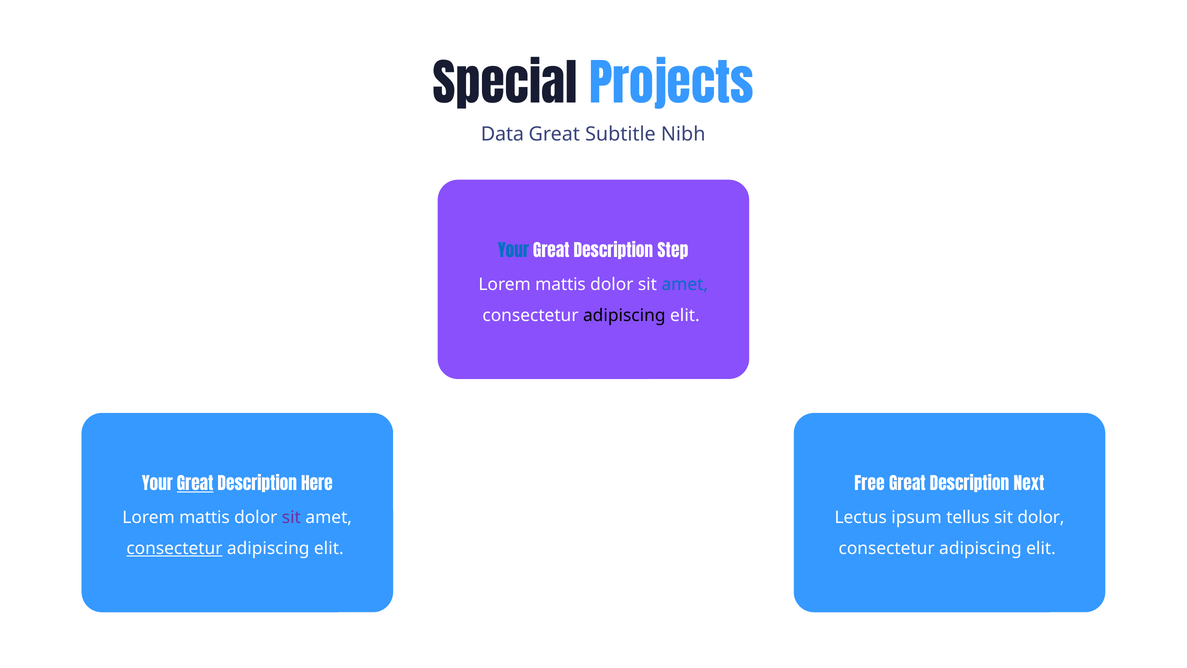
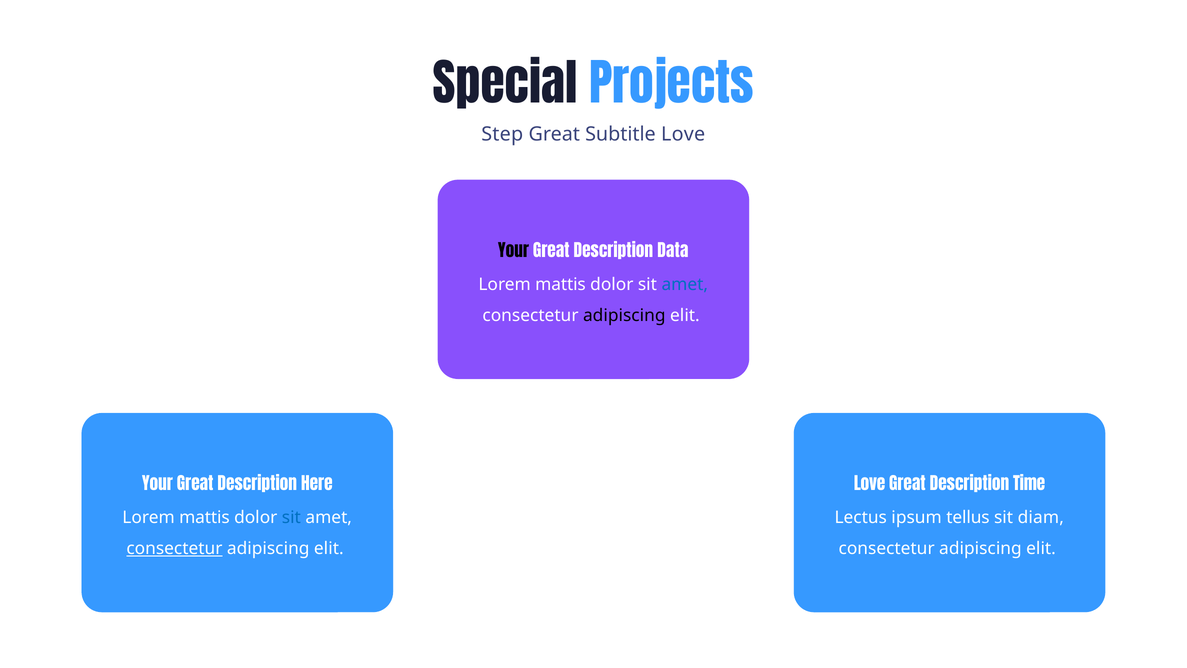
Data: Data -> Step (502, 134)
Subtitle Nibh: Nibh -> Love (683, 134)
Your colour: blue -> black (513, 251)
Step: Step -> Data (673, 251)
Great underline: present -> none (195, 484)
Free: Free -> Love (870, 484)
Next: Next -> Time (1029, 484)
sit colour: purple -> blue (291, 517)
sit dolor: dolor -> diam (1041, 517)
